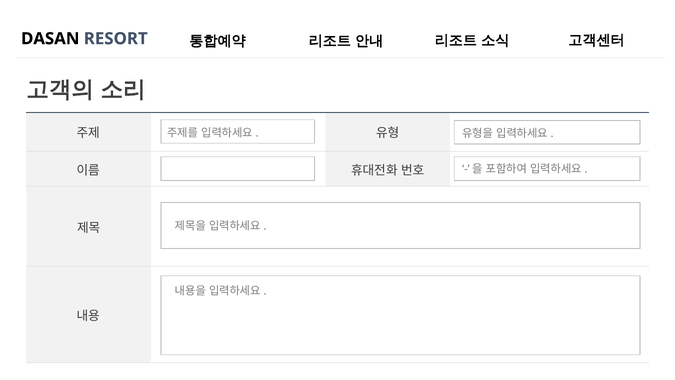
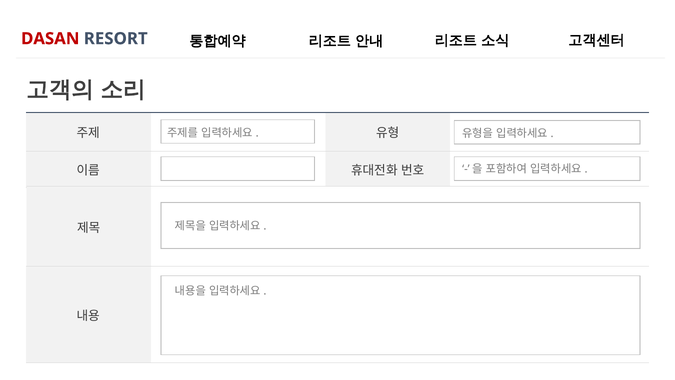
DASAN colour: black -> red (50, 39)
